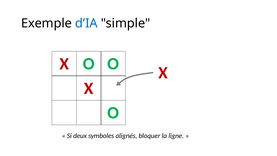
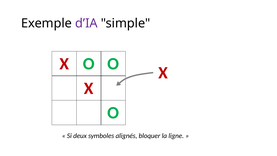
d’IA colour: blue -> purple (86, 23)
